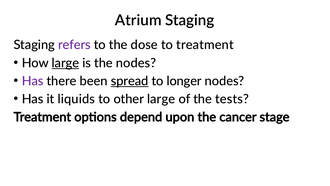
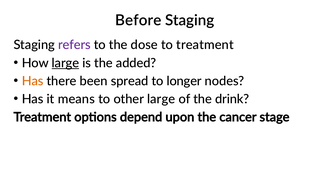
Atrium: Atrium -> Before (138, 20)
the nodes: nodes -> added (136, 63)
Has colour: purple -> orange (33, 81)
spread underline: present -> none (130, 81)
liquids: liquids -> means (76, 99)
tests: tests -> drink (232, 99)
